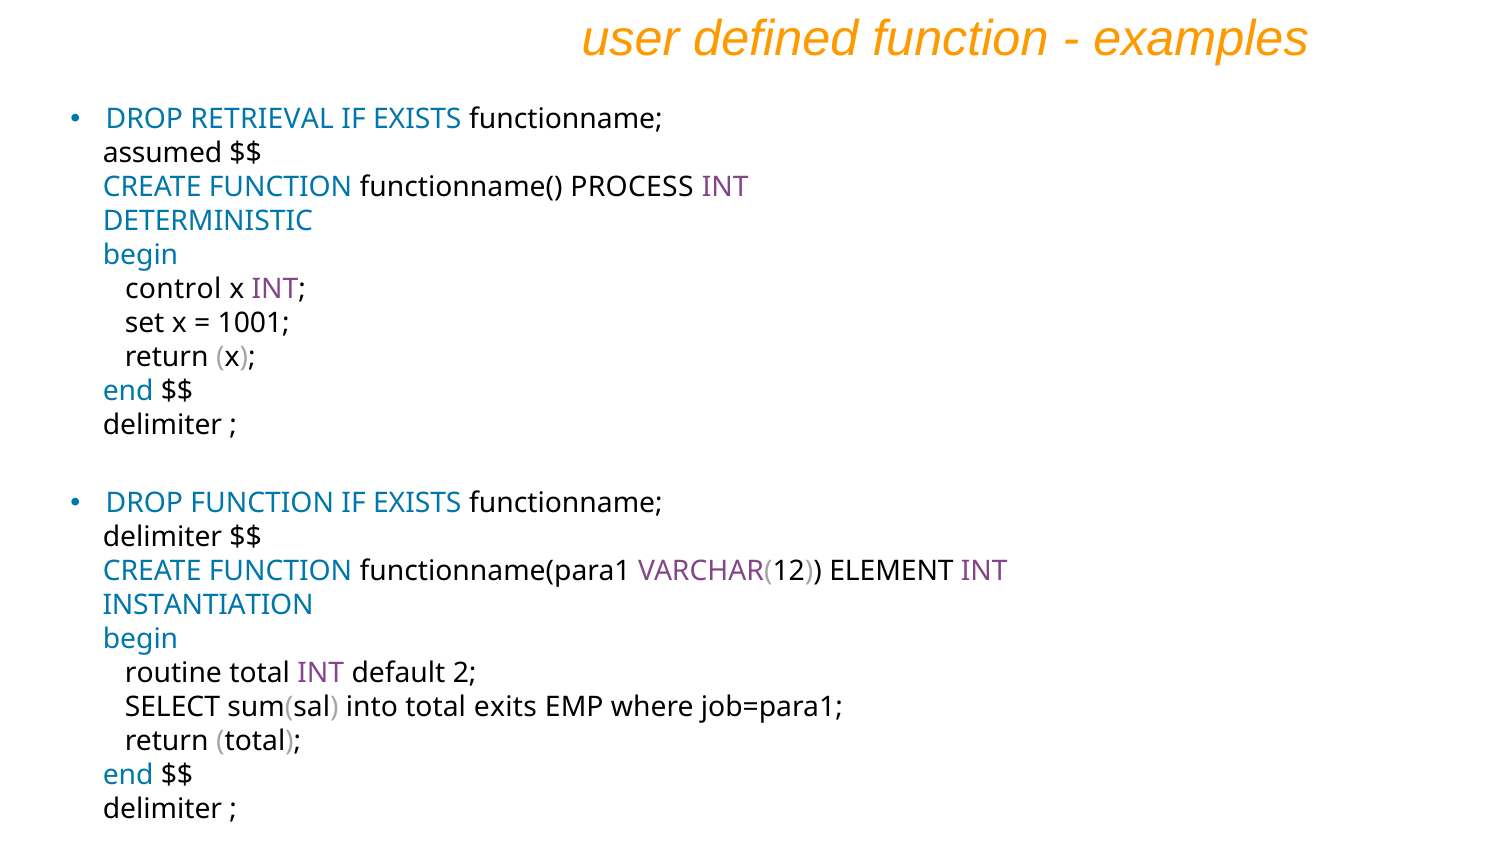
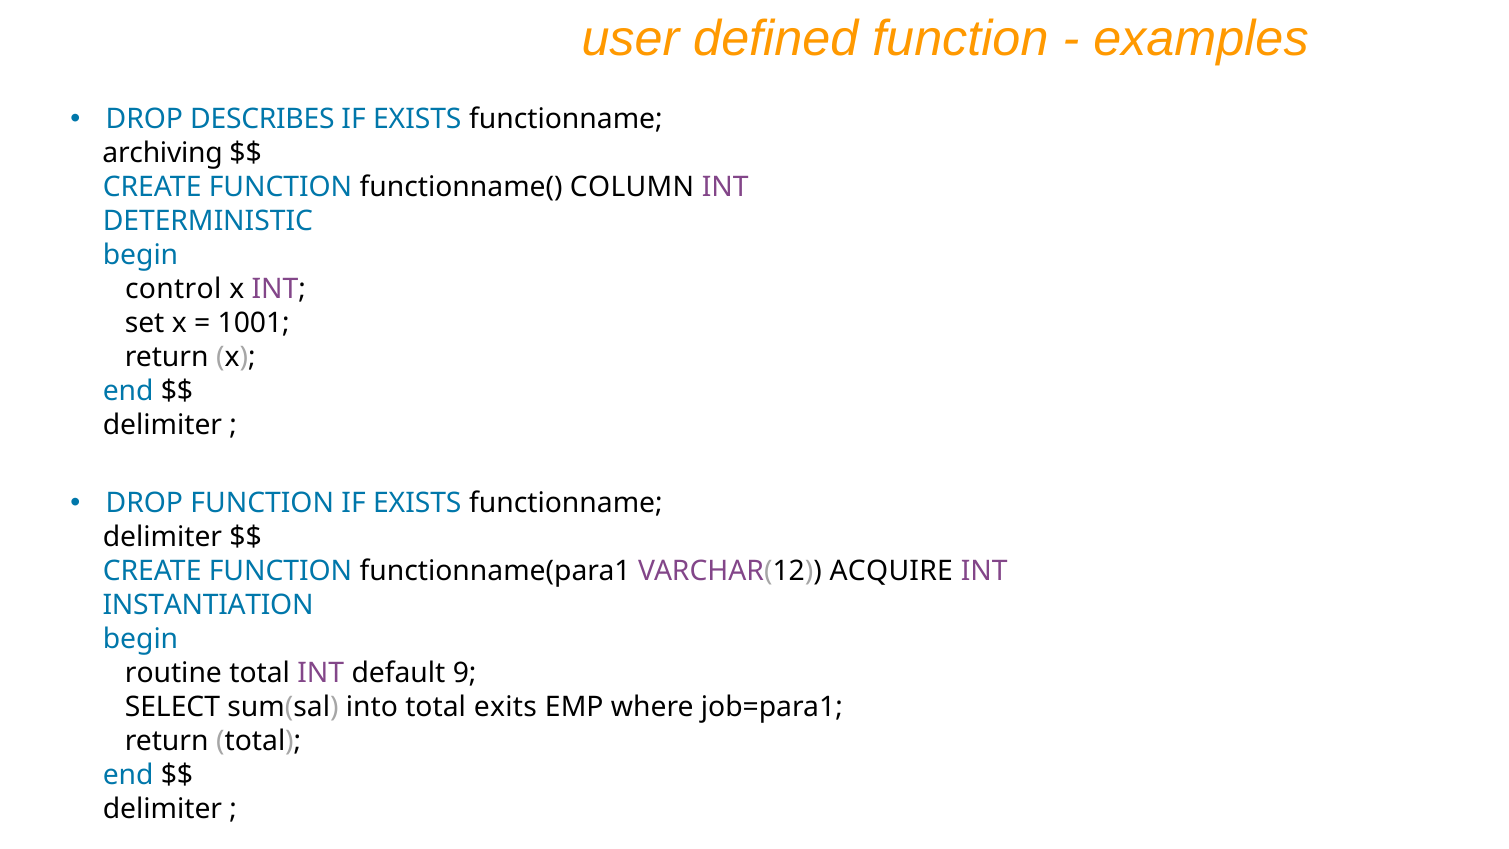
RETRIEVAL: RETRIEVAL -> DESCRIBES (262, 119)
assumed: assumed -> archiving (163, 153)
PROCESS: PROCESS -> COLUMN (632, 187)
ELEMENT: ELEMENT -> ACQUIRE (891, 571)
2: 2 -> 9 (465, 673)
